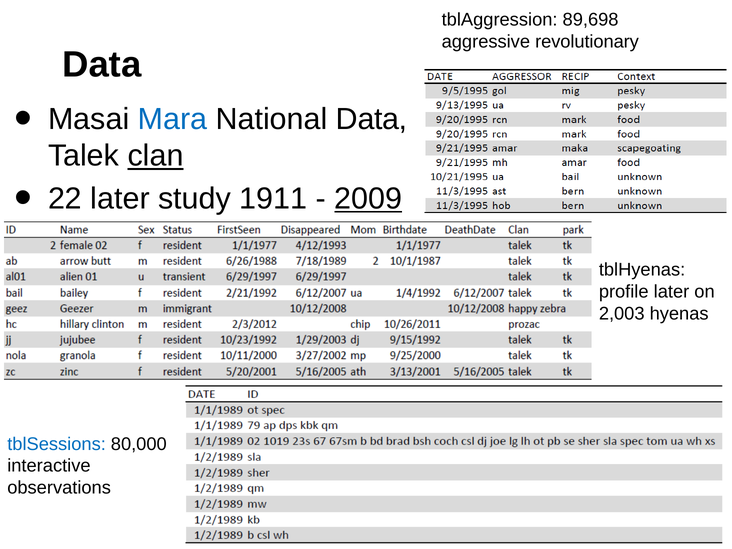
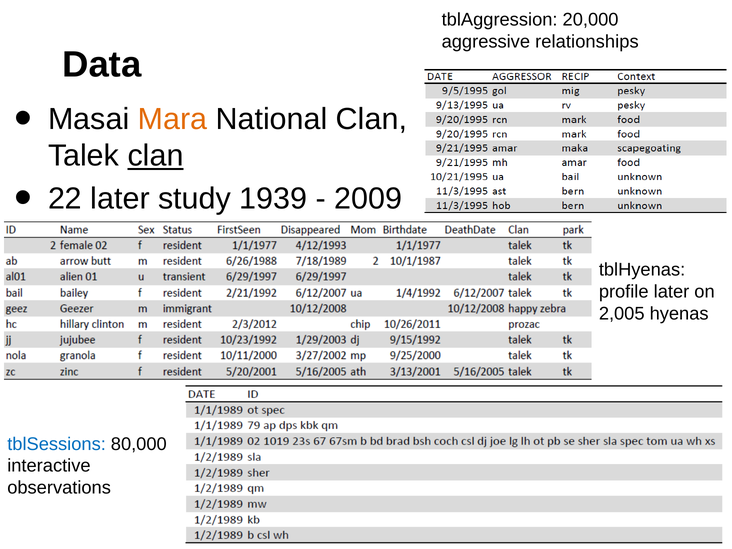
89,698: 89,698 -> 20,000 (591, 20)
revolutionary: revolutionary -> relationships (587, 42)
Mara colour: blue -> orange (172, 119)
National Data: Data -> Clan (371, 119)
1911: 1911 -> 1939 (273, 199)
2009 underline: present -> none (368, 199)
2,003: 2,003 -> 2,005 (622, 314)
